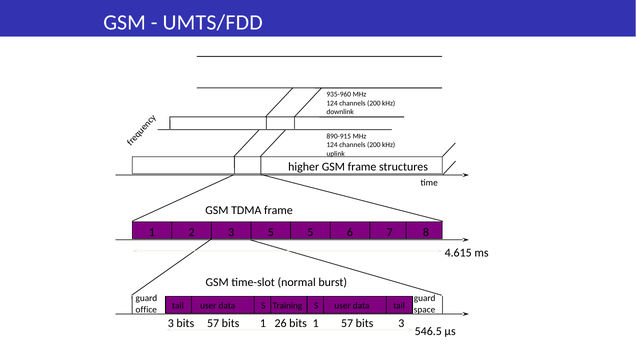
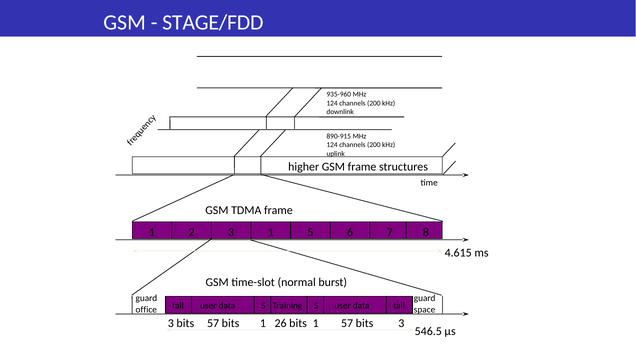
UMTS/FDD: UMTS/FDD -> STAGE/FDD (213, 23)
3 5: 5 -> 1 (271, 232)
